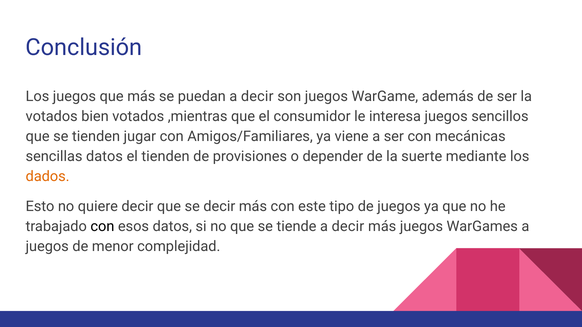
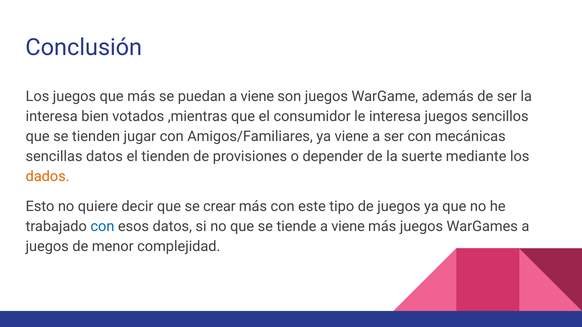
decir: decir -> viene (257, 96)
votados: votados -> interesa (52, 117)
se decir: decir -> crear (219, 207)
con colour: black -> blue (102, 227)
tiende a decir: decir -> viene (348, 227)
